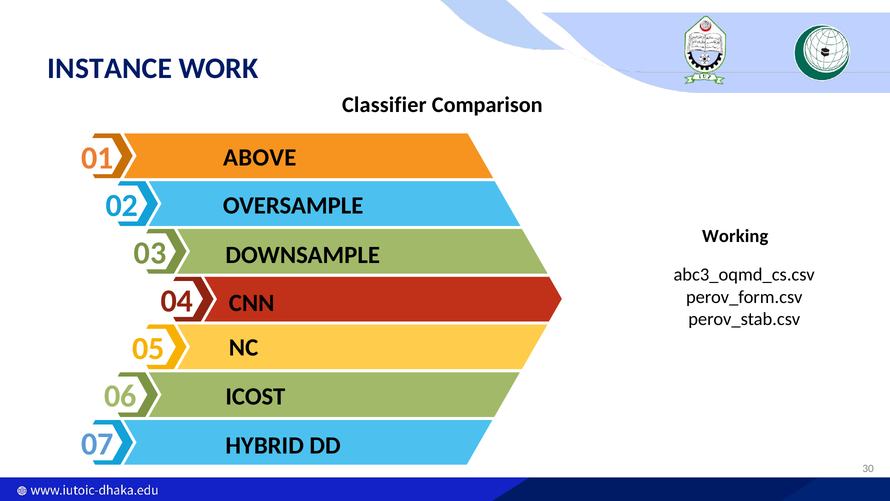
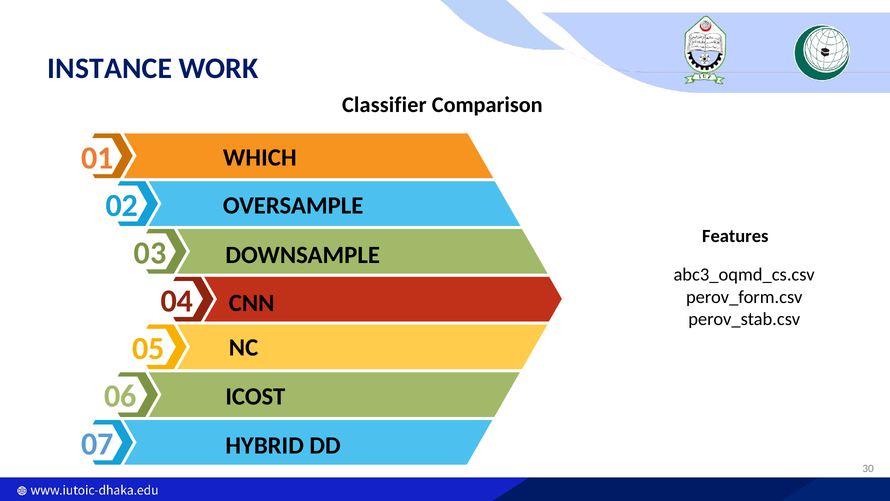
ABOVE: ABOVE -> WHICH (260, 158)
Working: Working -> Features (735, 236)
